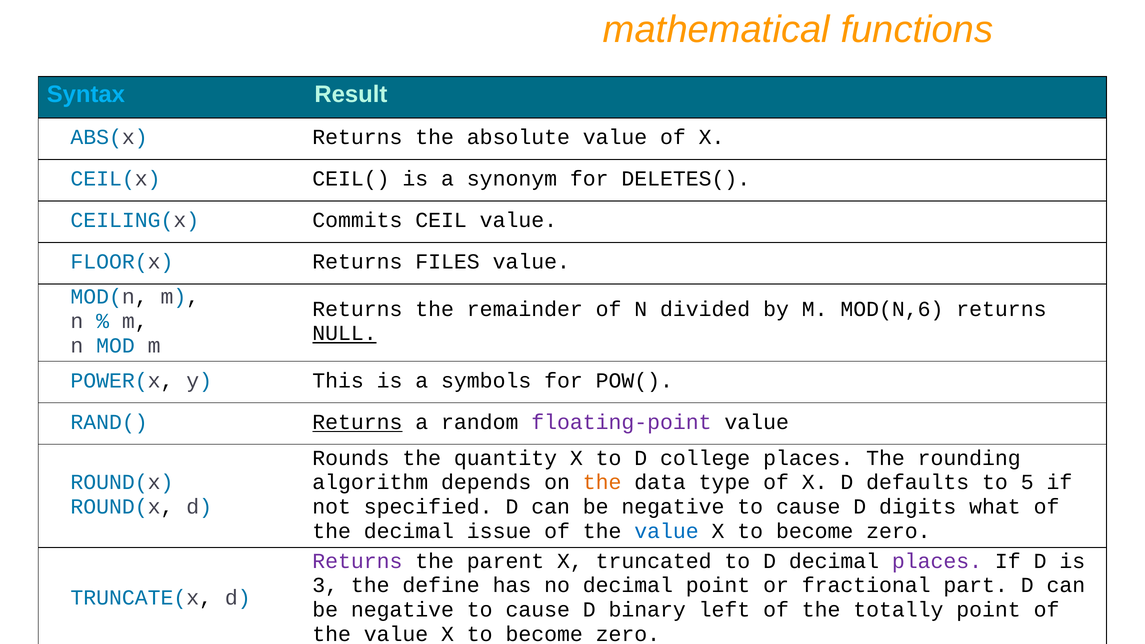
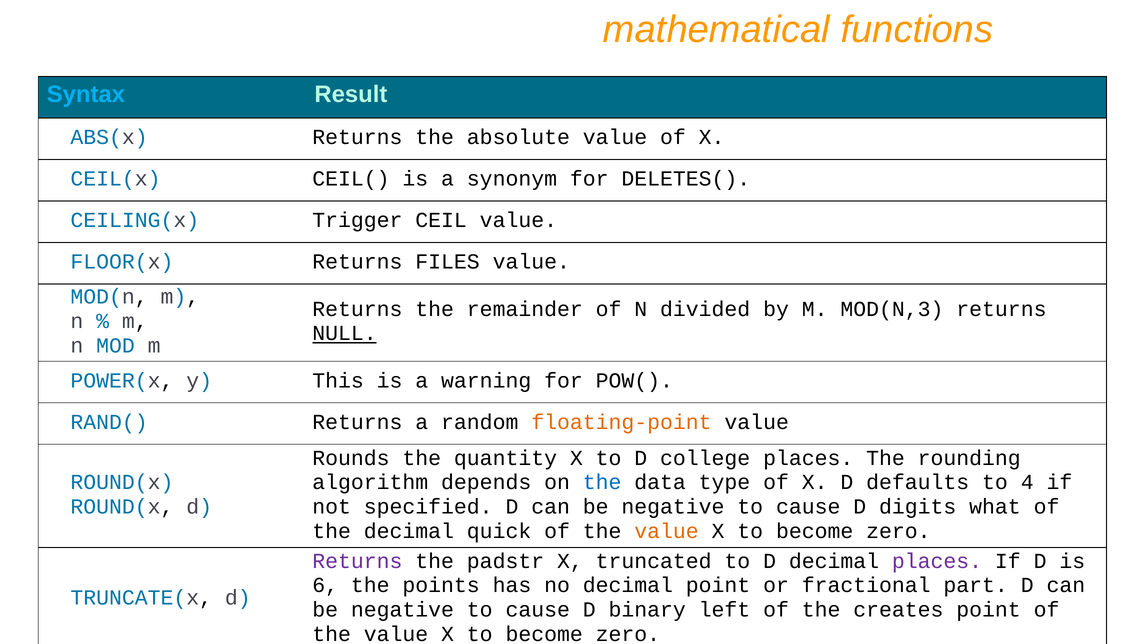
Commits: Commits -> Trigger (357, 220)
MOD(N,6: MOD(N,6 -> MOD(N,3 (892, 309)
symbols: symbols -> warning (486, 381)
Returns underline: present -> none (357, 422)
floating-point colour: purple -> orange (621, 422)
the colour: orange -> blue (602, 482)
5: 5 -> 4 (1027, 482)
issue: issue -> quick (499, 531)
value colour: blue -> orange (667, 531)
parent: parent -> padstr (506, 561)
3: 3 -> 6 (325, 585)
define: define -> points (441, 585)
totally: totally -> creates (898, 610)
